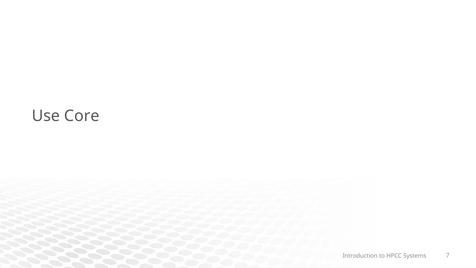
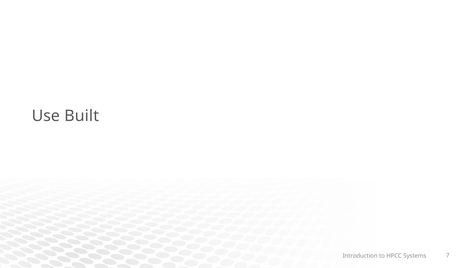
Core: Core -> Built (82, 116)
